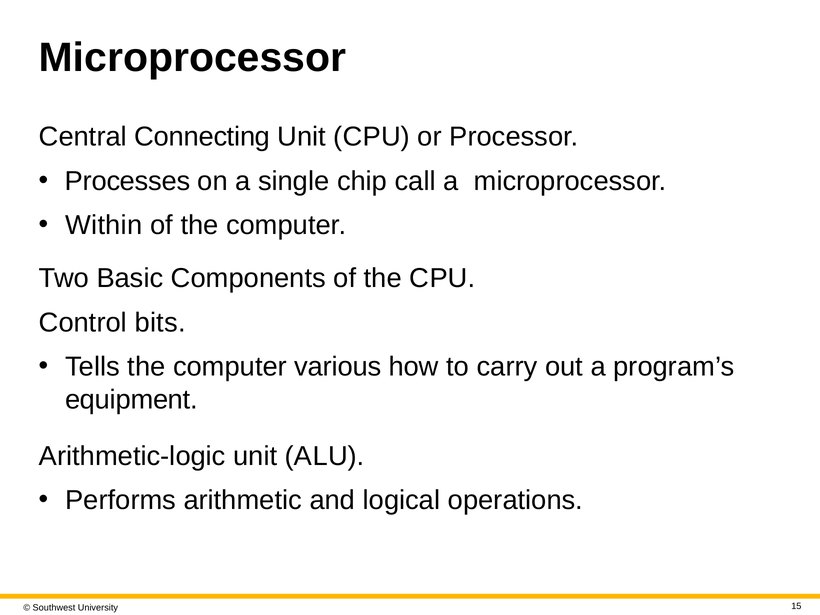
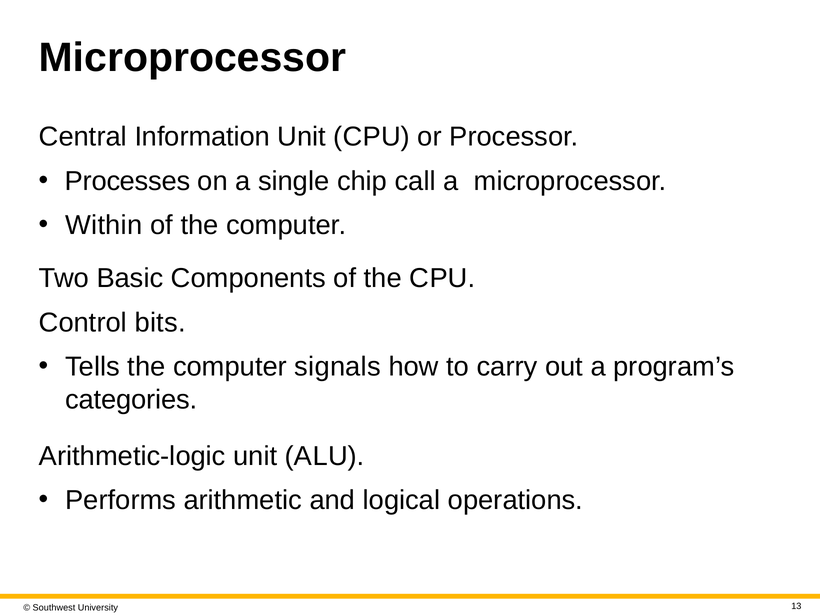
Connecting: Connecting -> Information (202, 137)
various: various -> signals (338, 367)
equipment: equipment -> categories (131, 400)
15: 15 -> 13 (796, 606)
